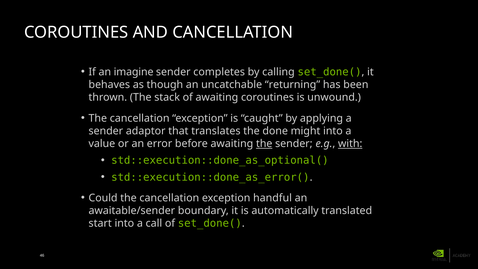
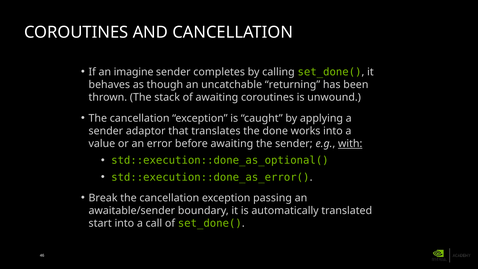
might: might -> works (306, 131)
the underline: present -> none (264, 144)
Could: Could -> Break (103, 198)
handful: handful -> passing (273, 198)
